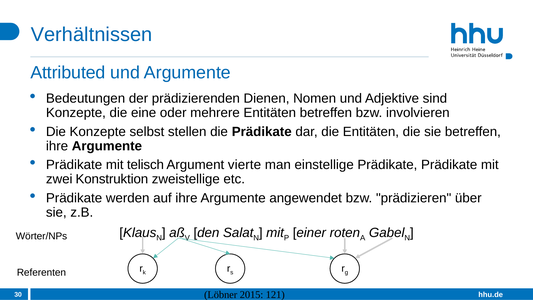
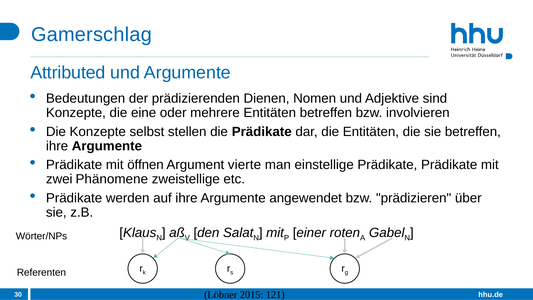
Verhältnissen: Verhältnissen -> Gamerschlag (91, 35)
telisch: telisch -> öffnen (145, 165)
Konstruktion: Konstruktion -> Phänomene (112, 179)
